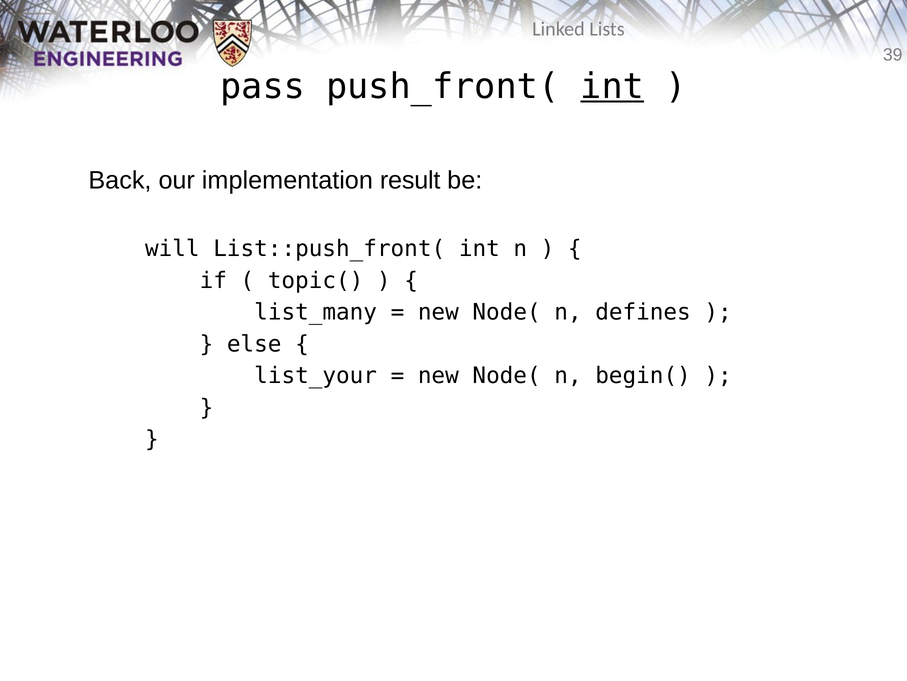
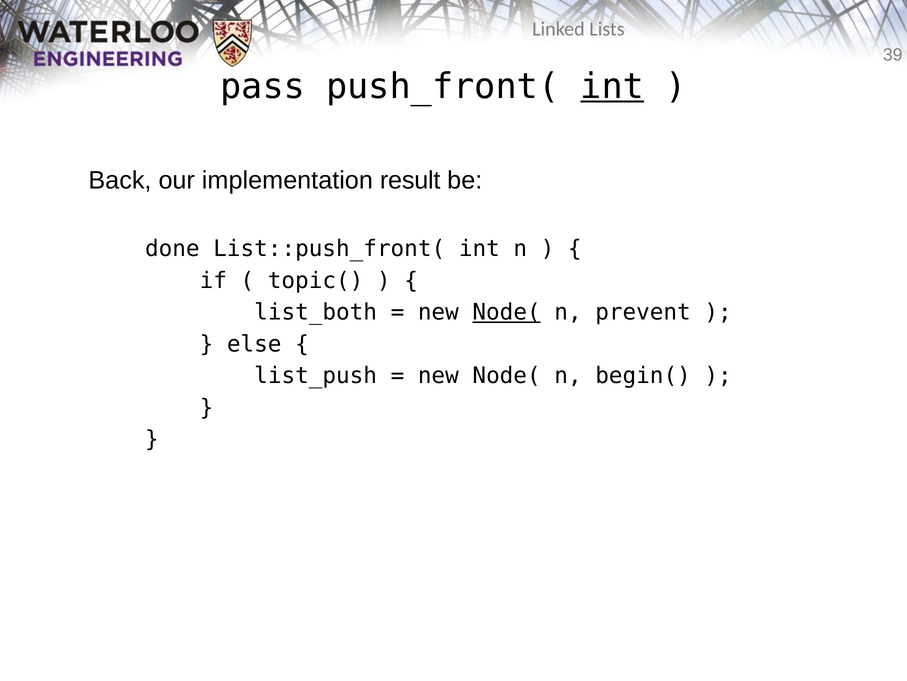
will: will -> done (172, 249)
list_many: list_many -> list_both (316, 312)
Node( underline: none -> present (507, 312)
defines: defines -> prevent (643, 312)
list_your: list_your -> list_push (316, 375)
